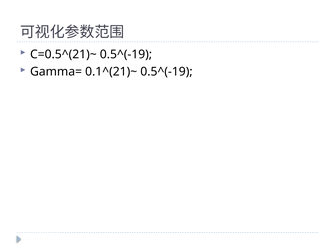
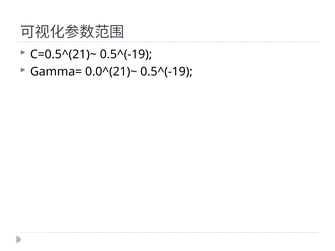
0.1^(21)~: 0.1^(21)~ -> 0.0^(21)~ (111, 72)
